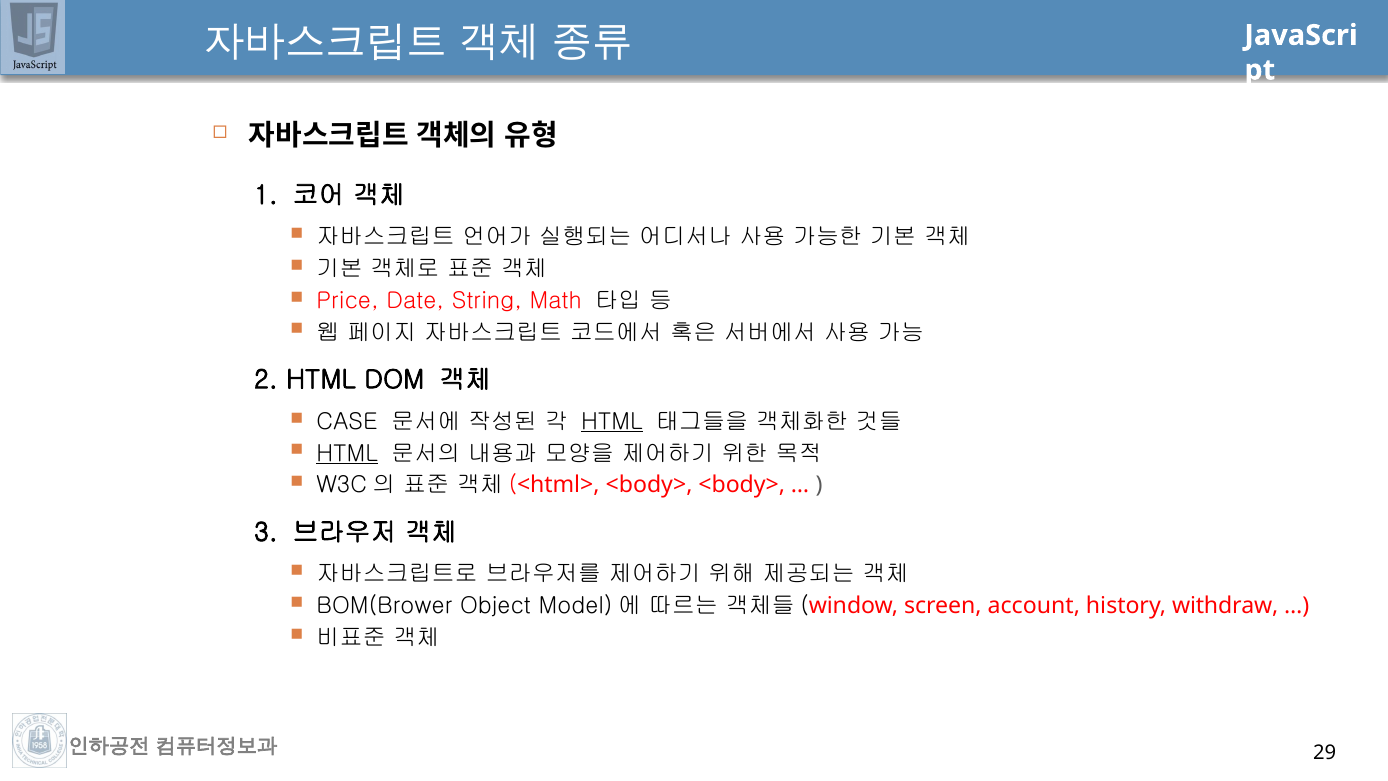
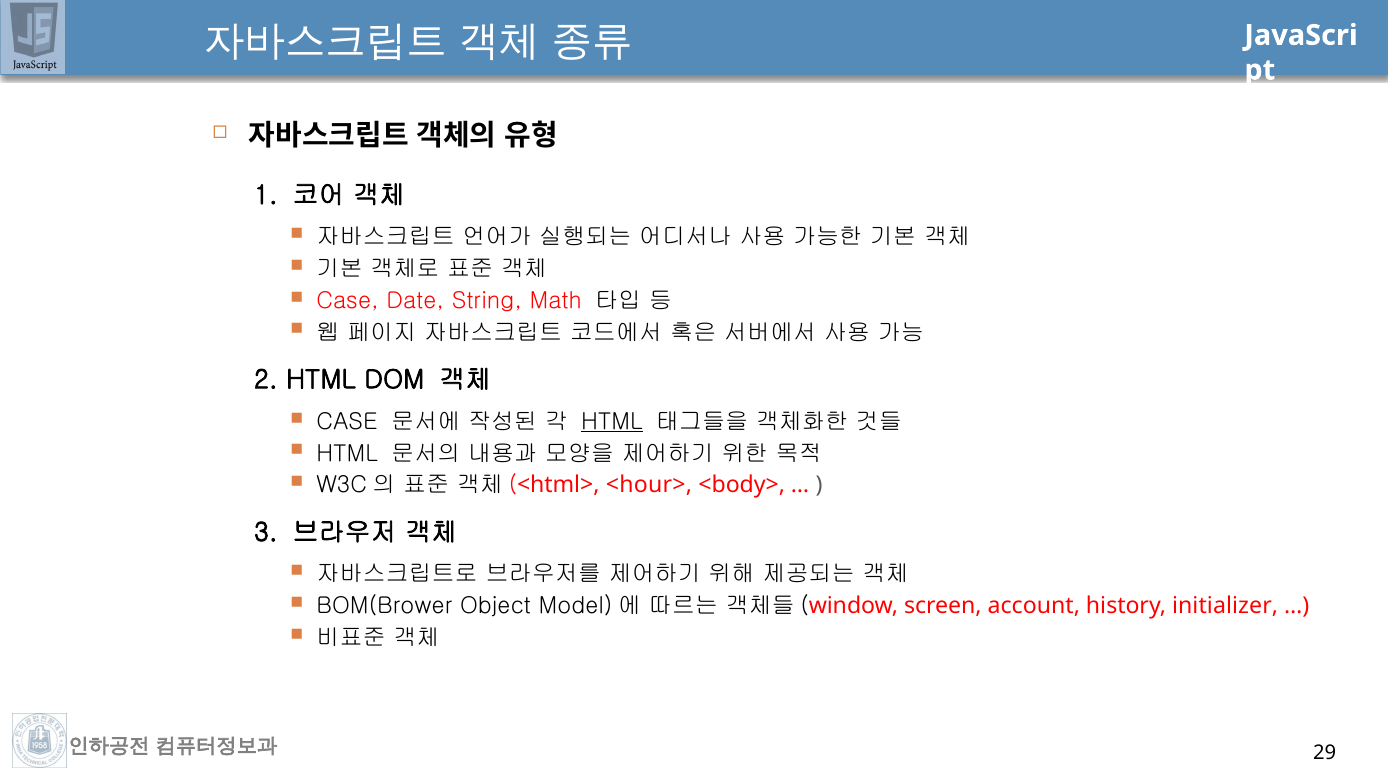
Price: Price -> Case (348, 301)
HTML underline: present -> none (347, 453)
<body>: <body> -> <hour> (649, 485)
withdraw: withdraw -> initializer (1225, 606)
